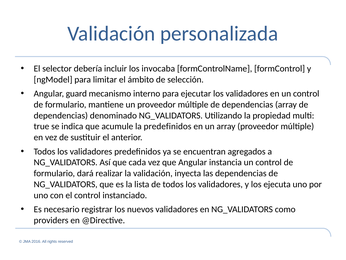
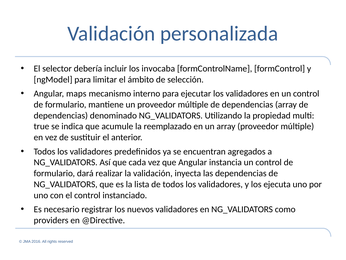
guard: guard -> maps (76, 93)
la predefinidos: predefinidos -> reemplazado (168, 126)
